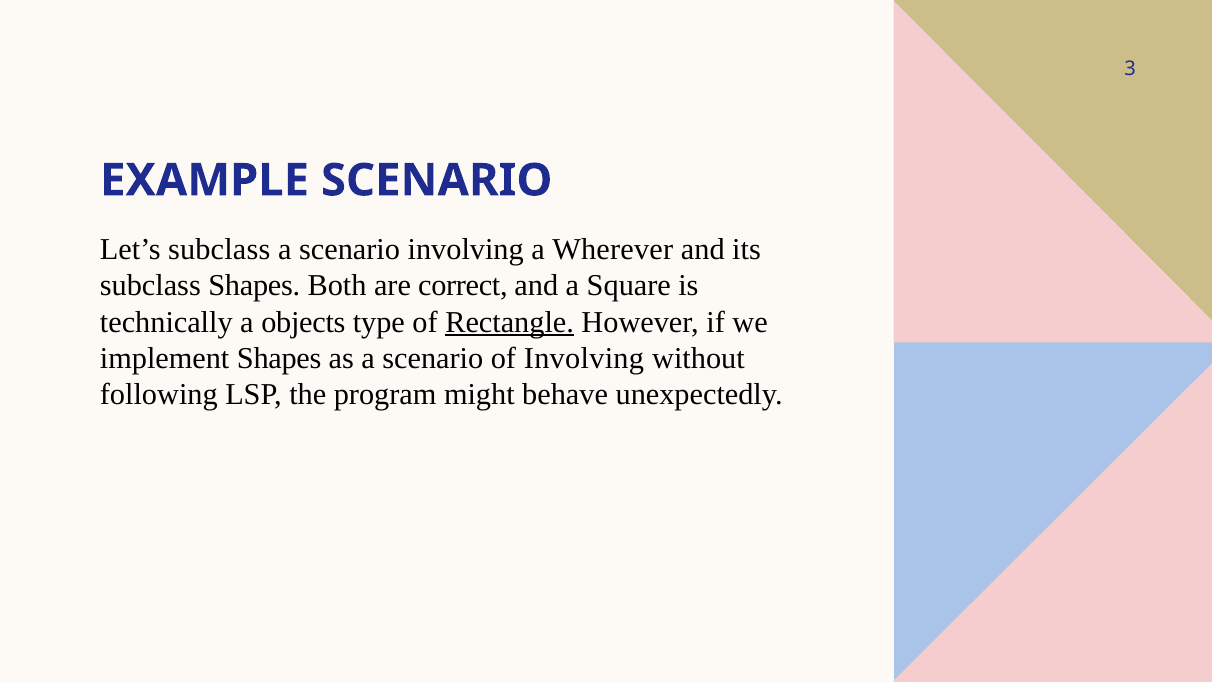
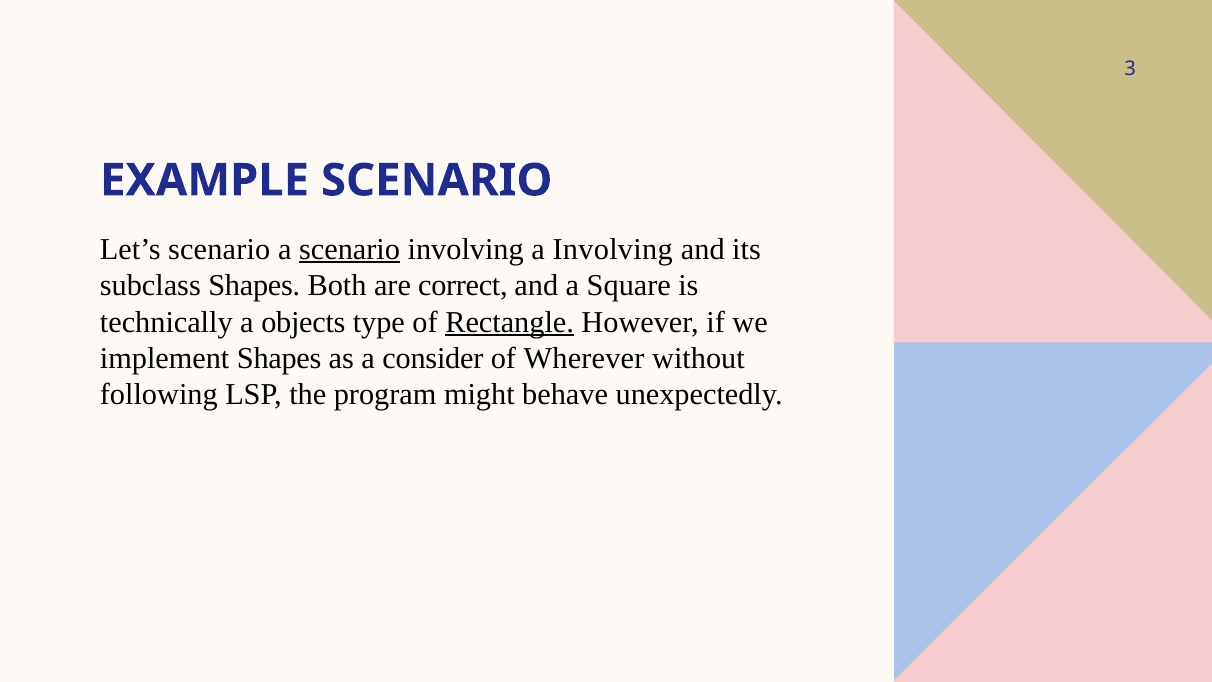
Let’s subclass: subclass -> scenario (219, 249)
scenario underline: none -> present (350, 249)
a Wherever: Wherever -> Involving (613, 249)
as a scenario: scenario -> consider (433, 358)
of Involving: Involving -> Wherever (584, 358)
